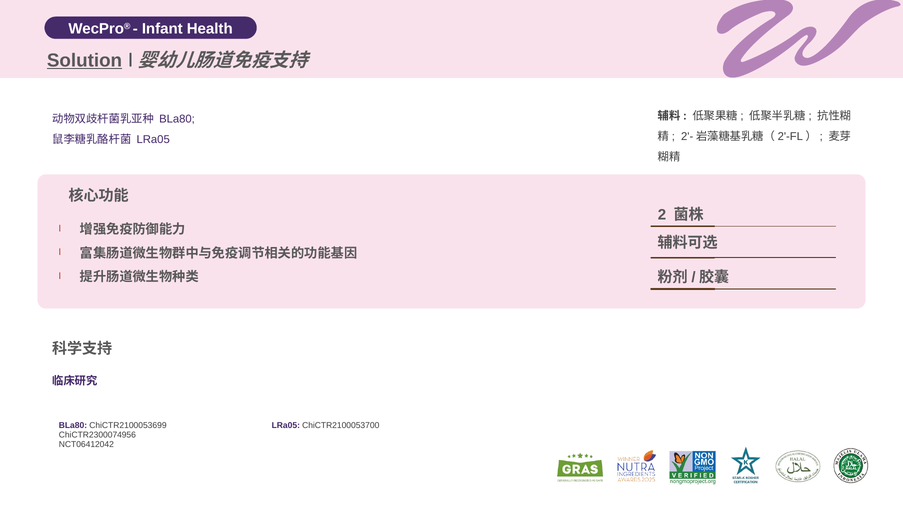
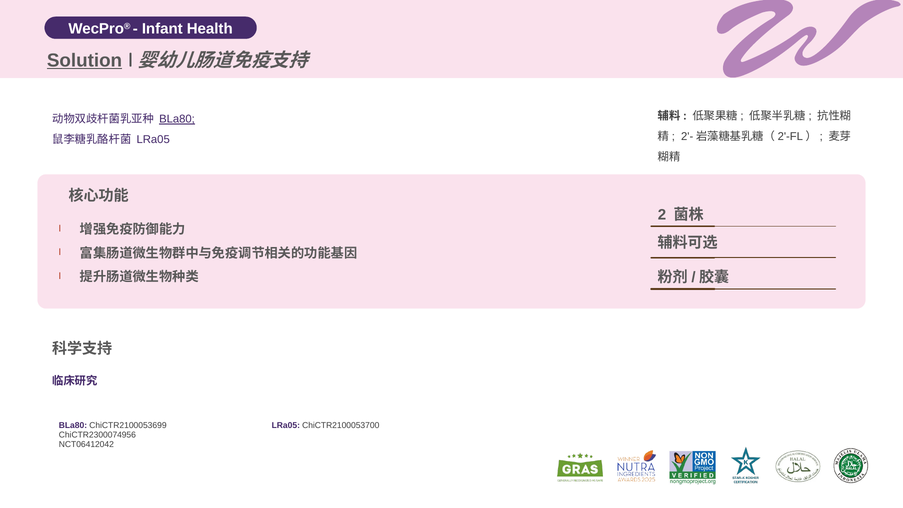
BLa80 underline: none -> present (177, 119)
